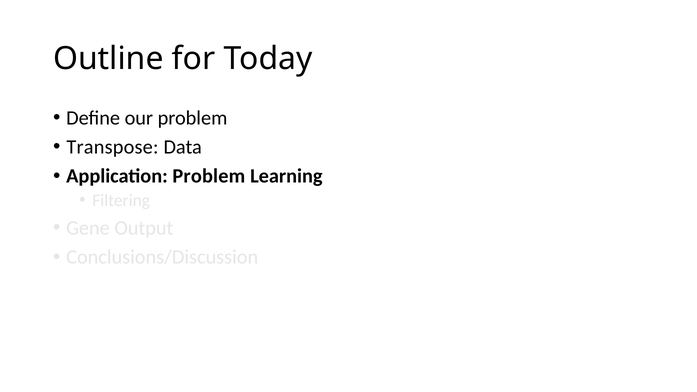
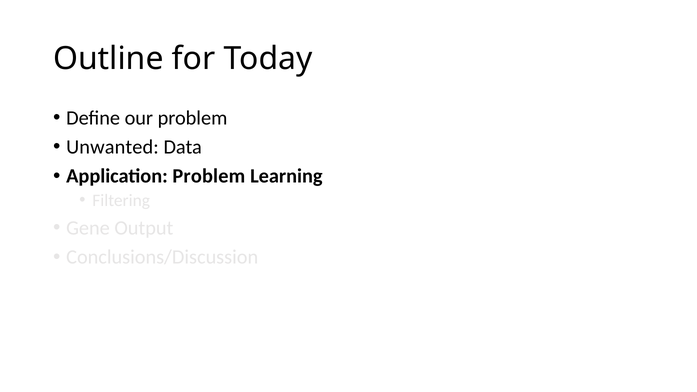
Transpose: Transpose -> Unwanted (112, 147)
